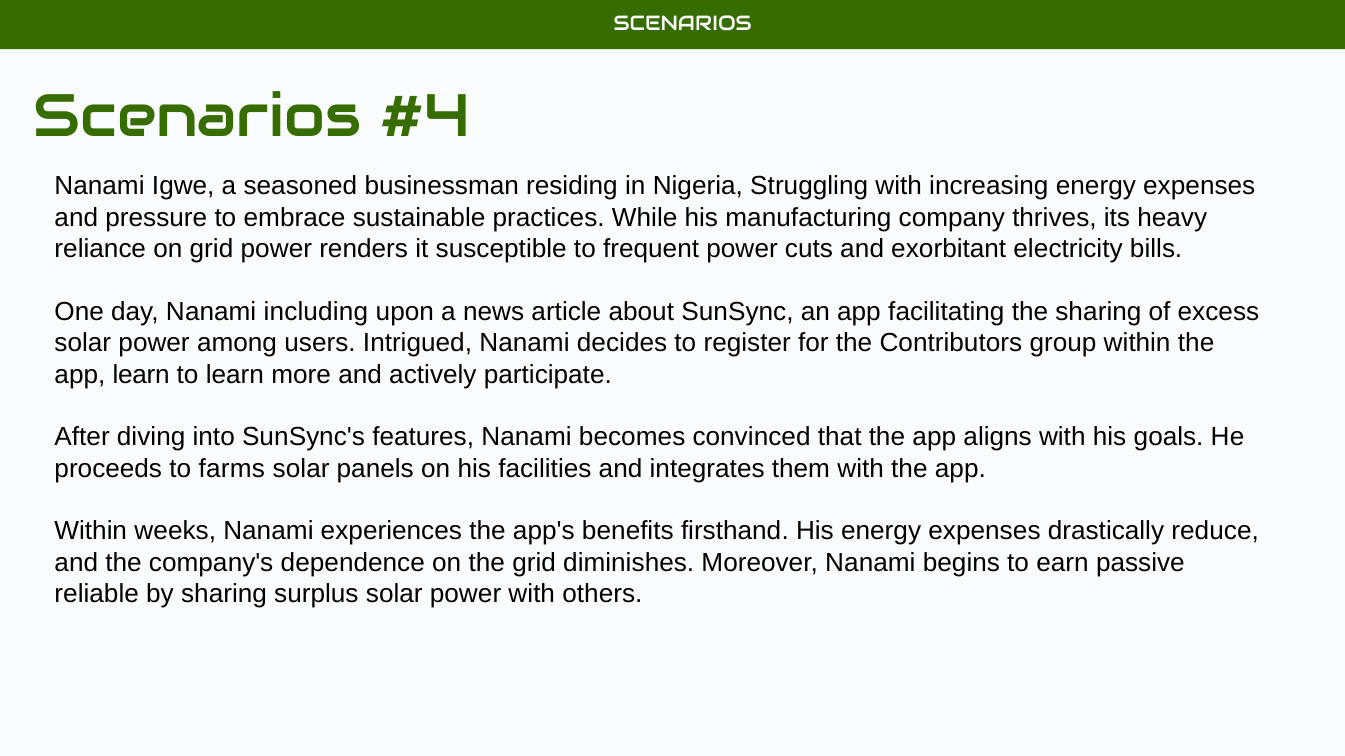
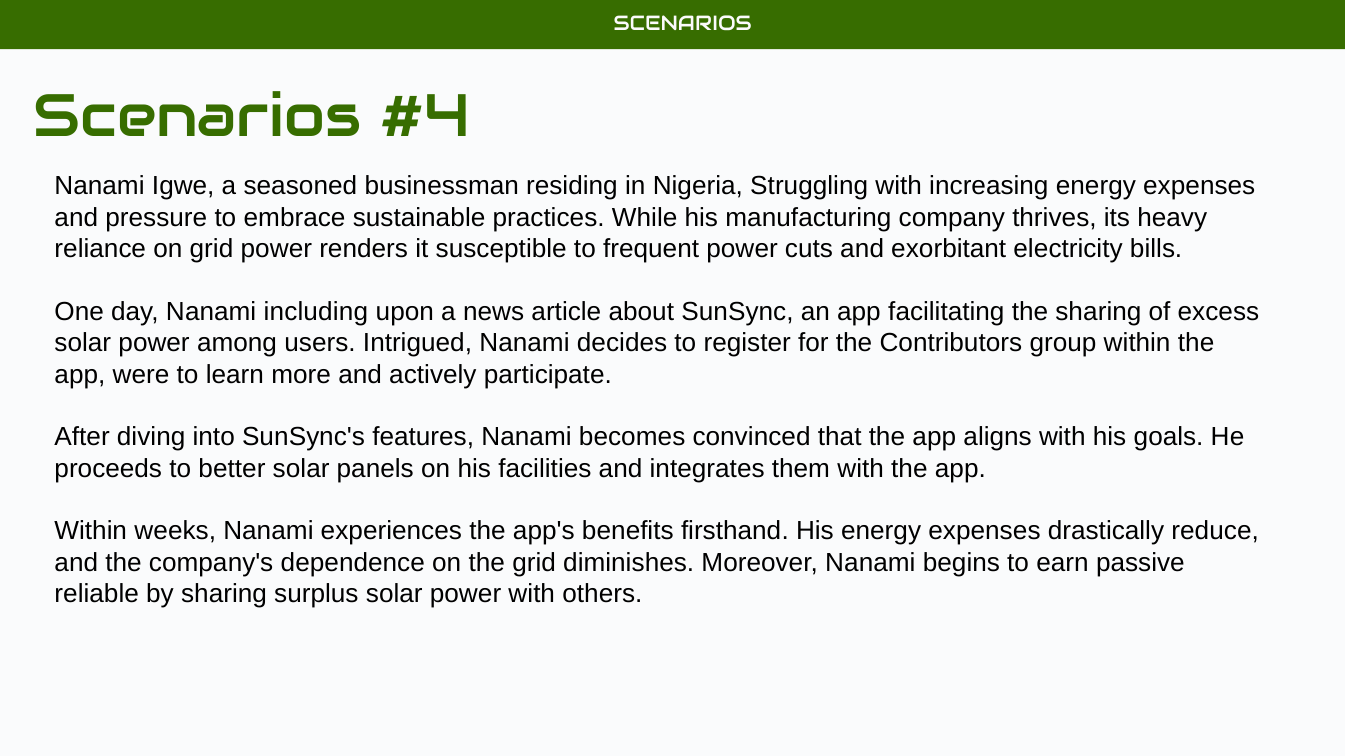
app learn: learn -> were (141, 375)
farms: farms -> better (232, 469)
